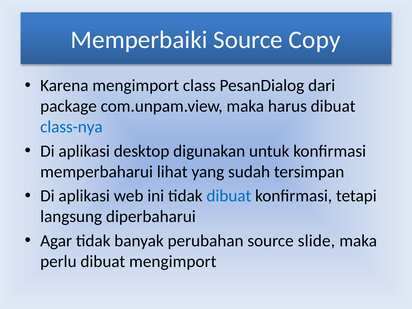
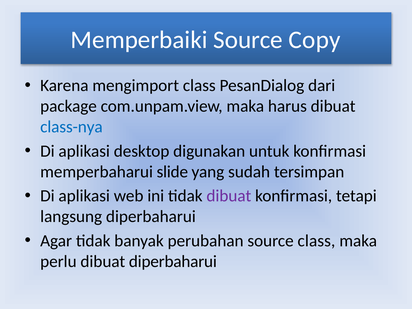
lihat: lihat -> slide (172, 172)
dibuat colour: blue -> purple (229, 196)
source slide: slide -> class (316, 241)
dibuat mengimport: mengimport -> diperbaharui (173, 261)
